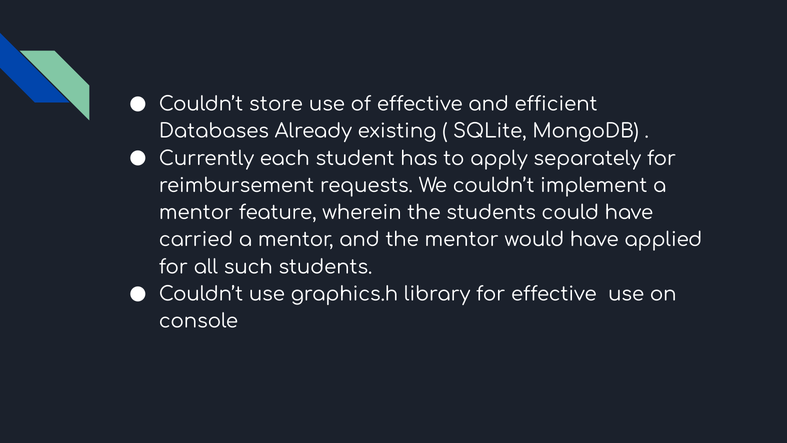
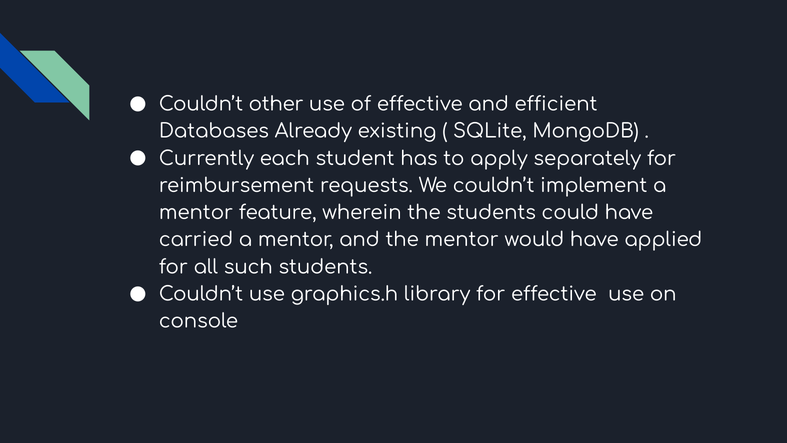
store: store -> other (276, 104)
